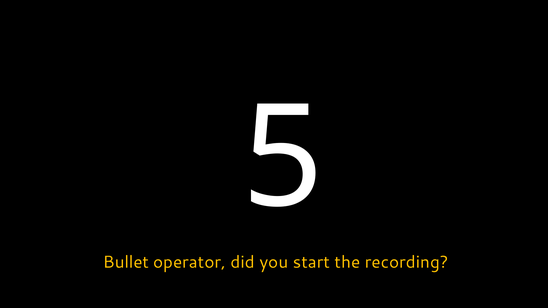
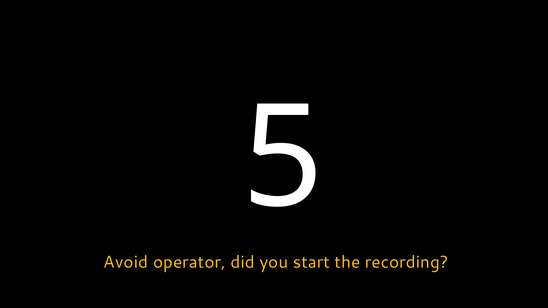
Bullet: Bullet -> Avoid (126, 262)
